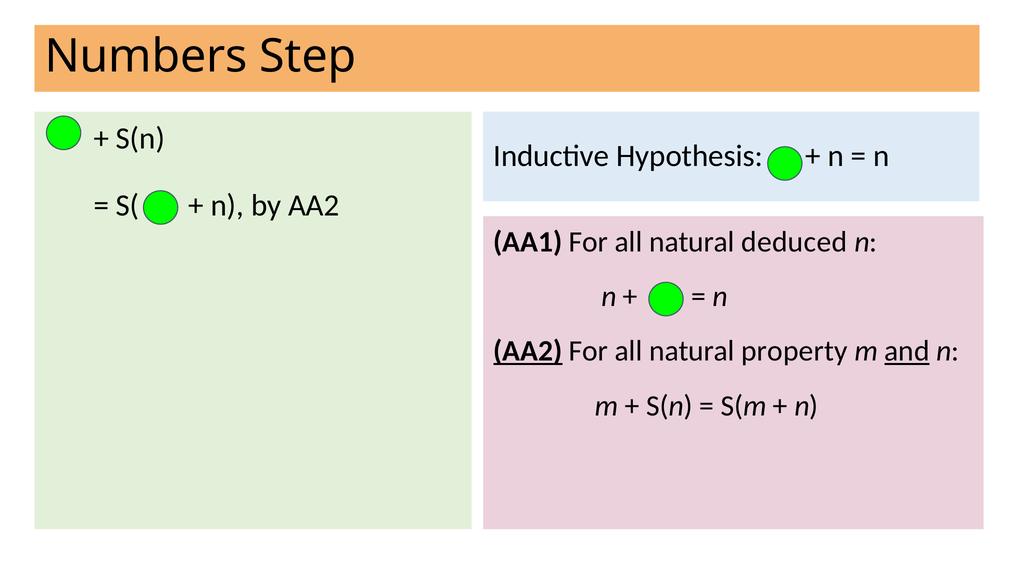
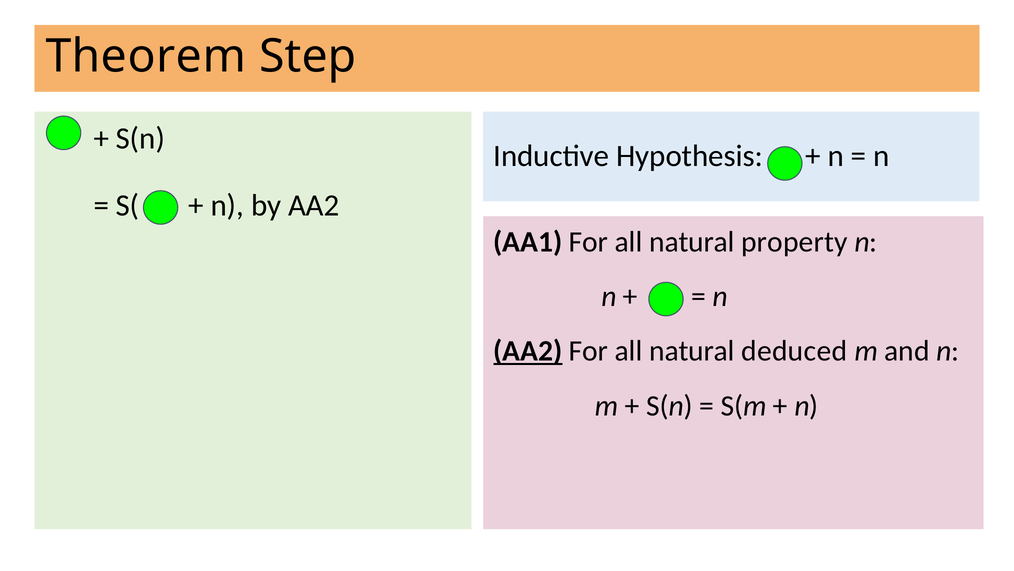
Numbers: Numbers -> Theorem (146, 56)
deduced: deduced -> property (794, 242)
property: property -> deduced (794, 351)
and underline: present -> none (907, 351)
